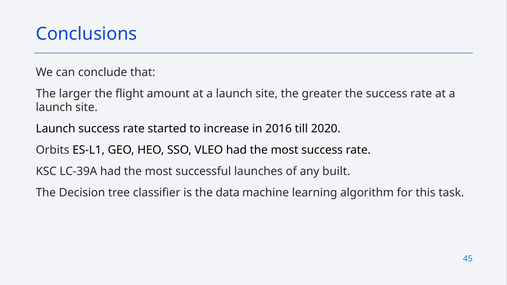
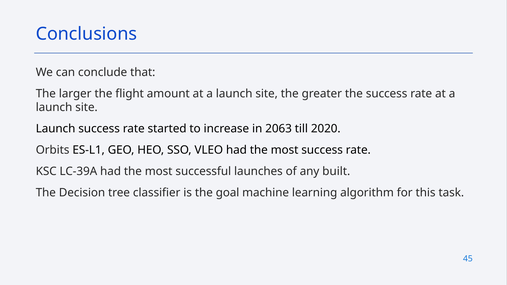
2016: 2016 -> 2063 (279, 129)
data: data -> goal (228, 193)
